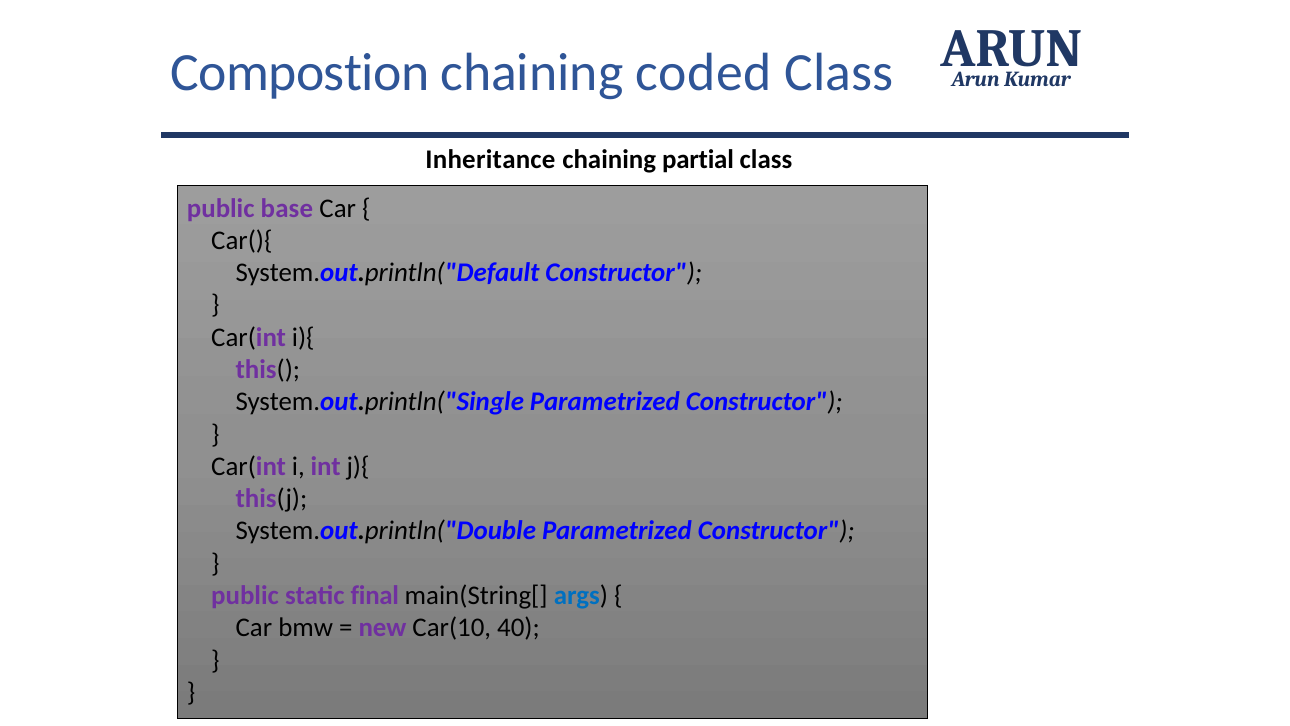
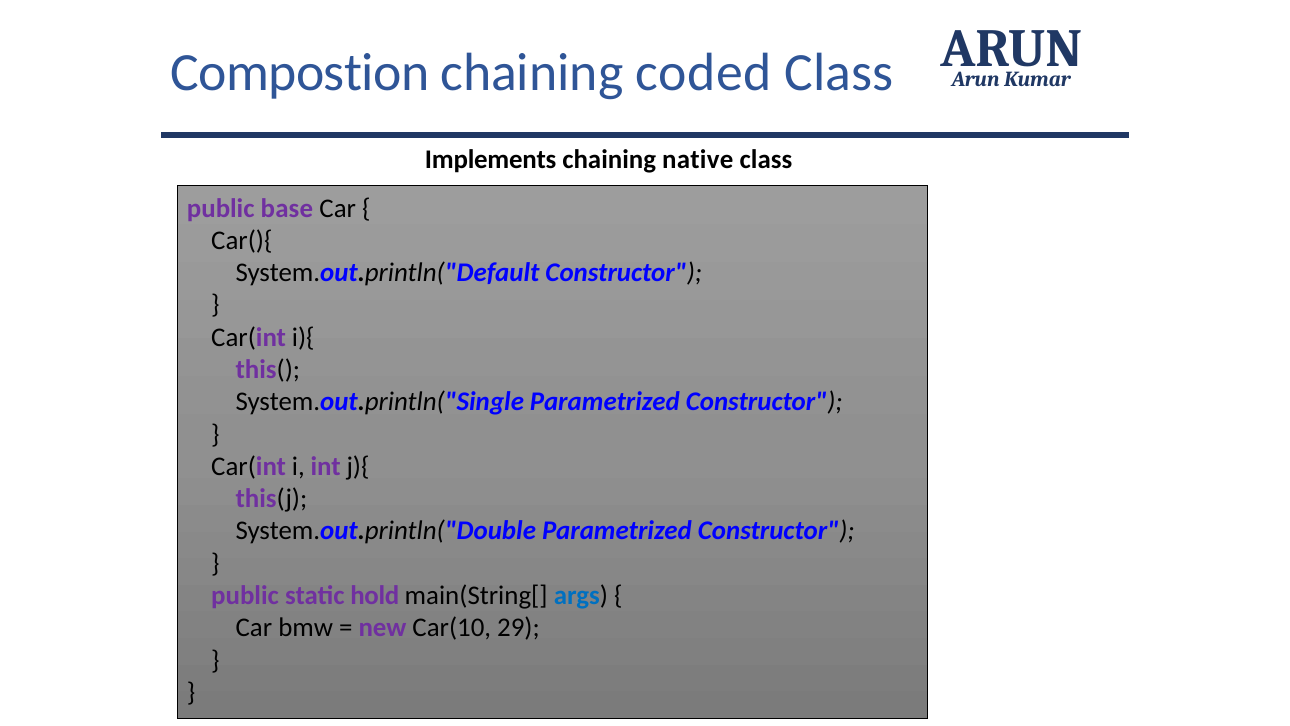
Inheritance: Inheritance -> Implements (491, 160)
partial: partial -> native (698, 160)
final: final -> hold (375, 595)
40: 40 -> 29 (519, 628)
